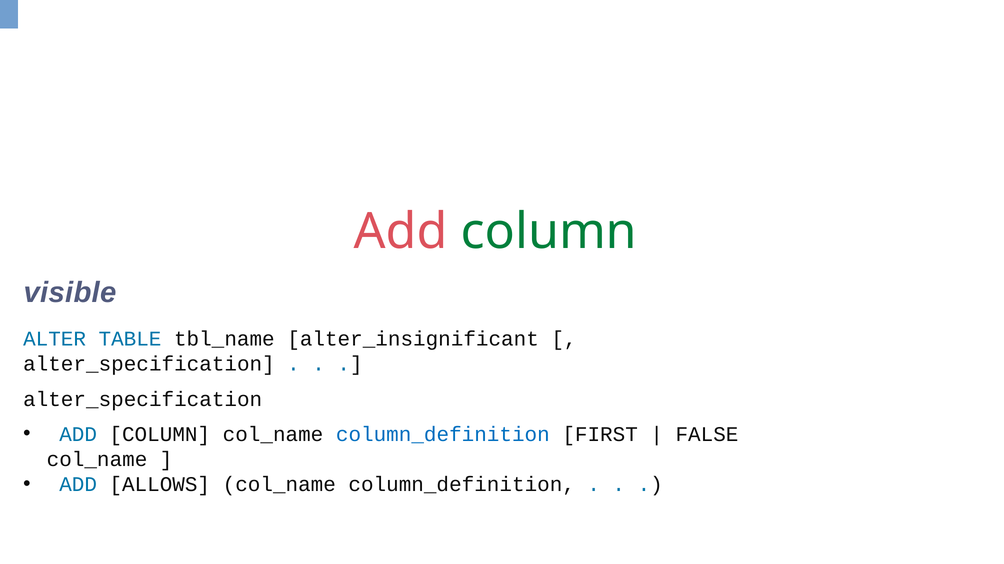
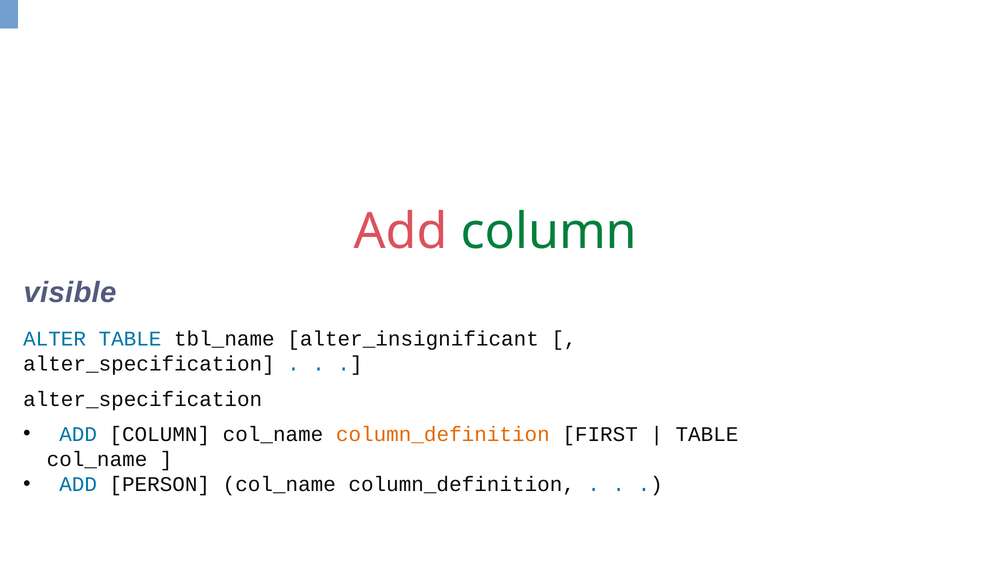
column_definition colour: blue -> orange (443, 435)
FALSE: FALSE -> TABLE (707, 435)
ALLOWS: ALLOWS -> PERSON (160, 485)
